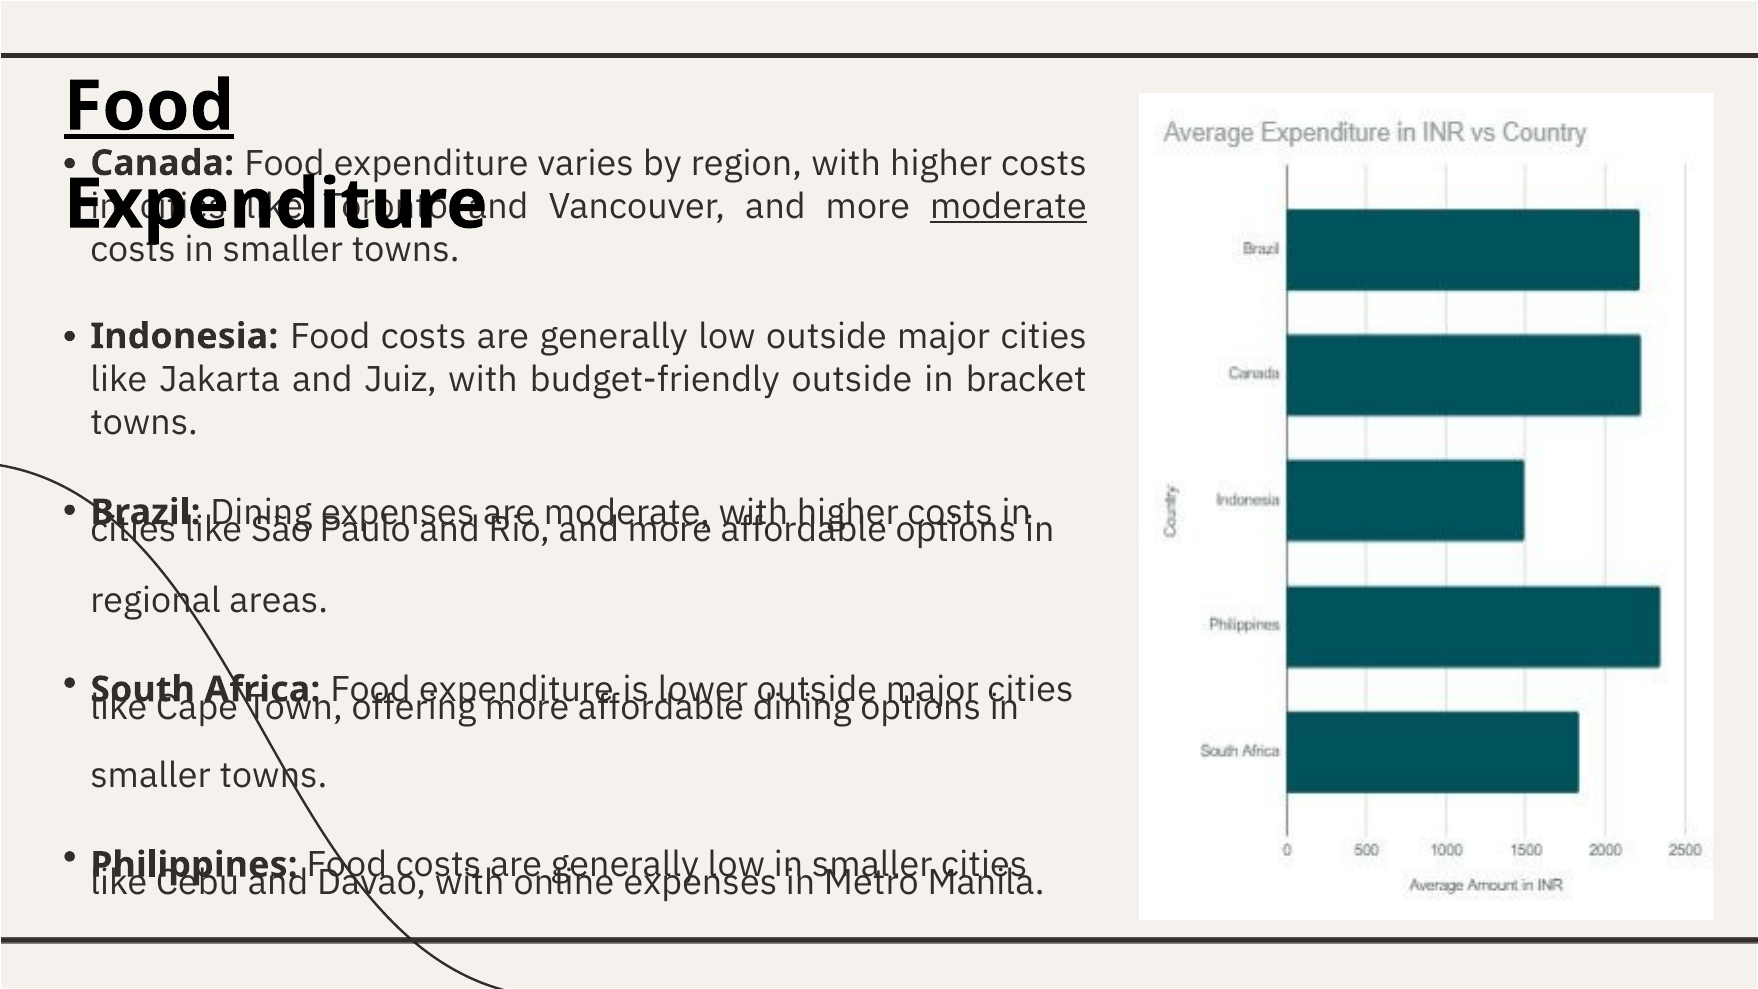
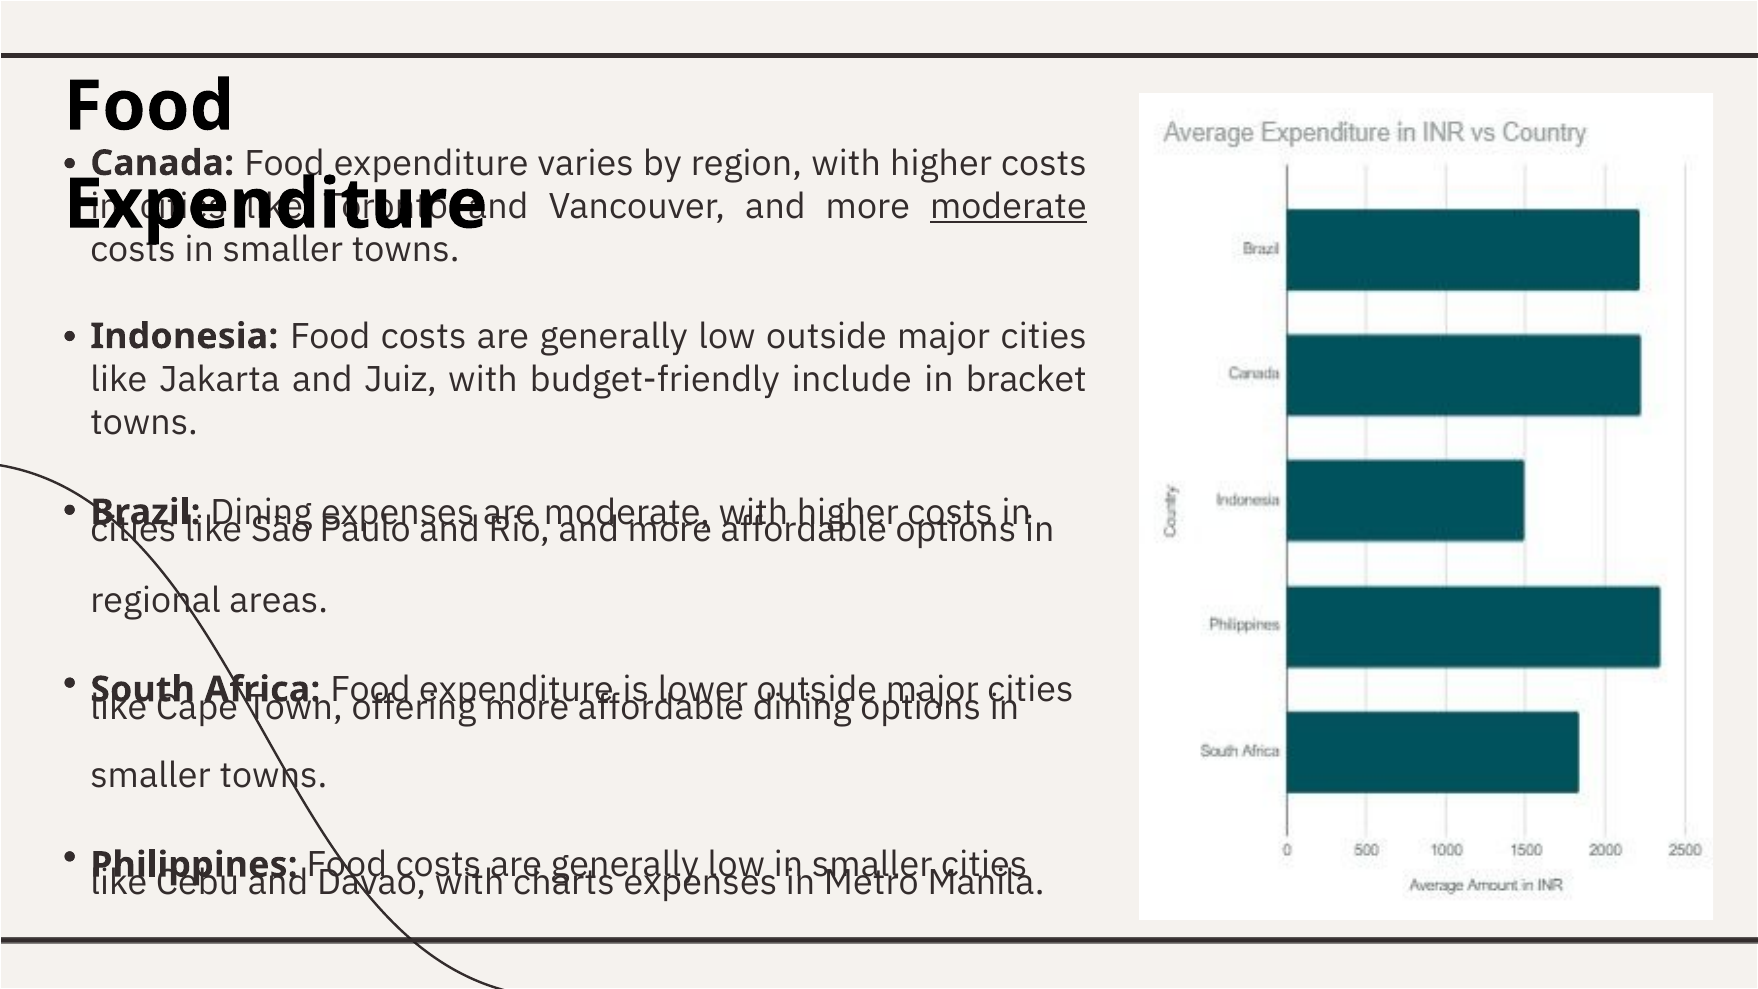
Food underline: present -> none (149, 106)
budget-friendly outside: outside -> include (852, 380)
online: online -> charts (564, 883)
